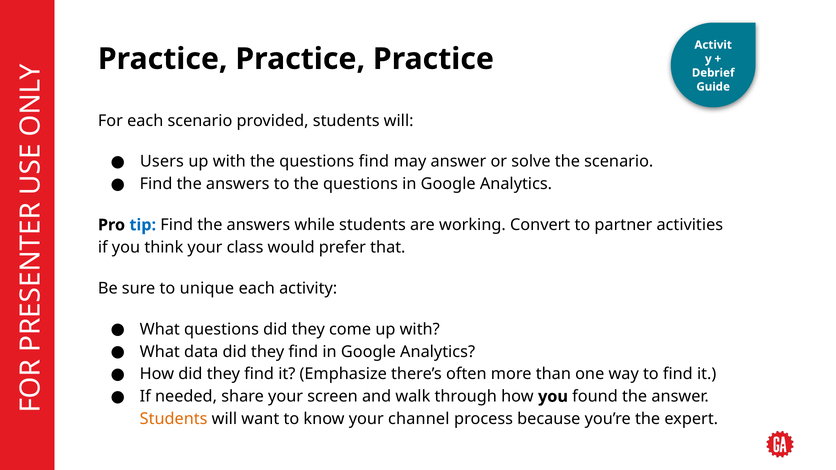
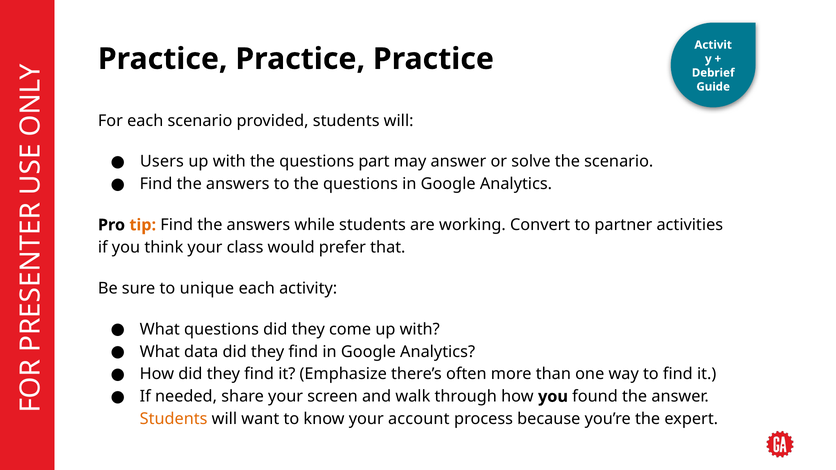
questions find: find -> part (374, 162)
tip colour: blue -> orange (143, 225)
channel: channel -> account (419, 419)
